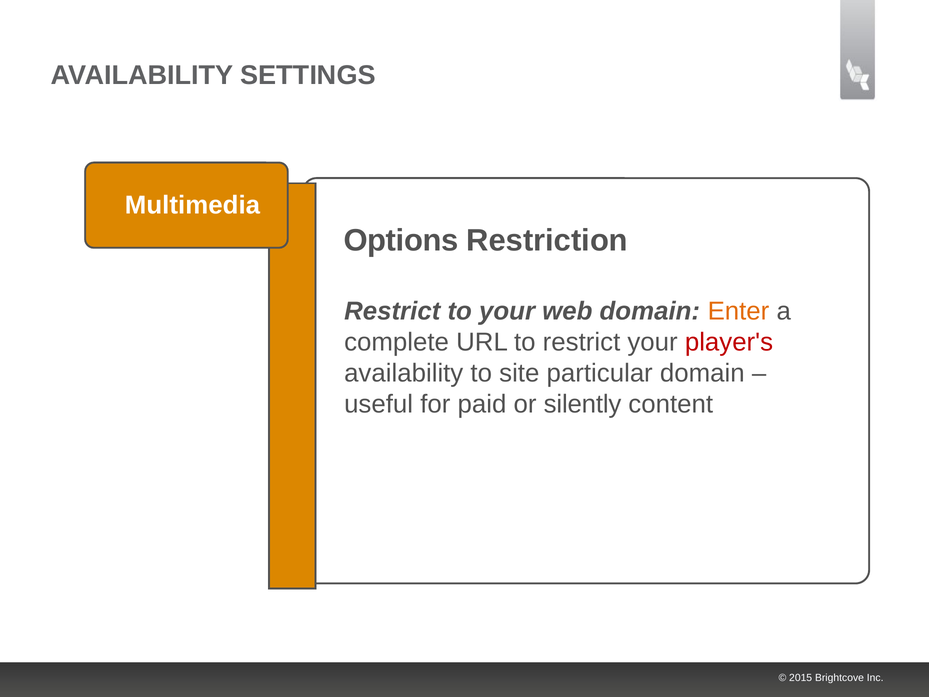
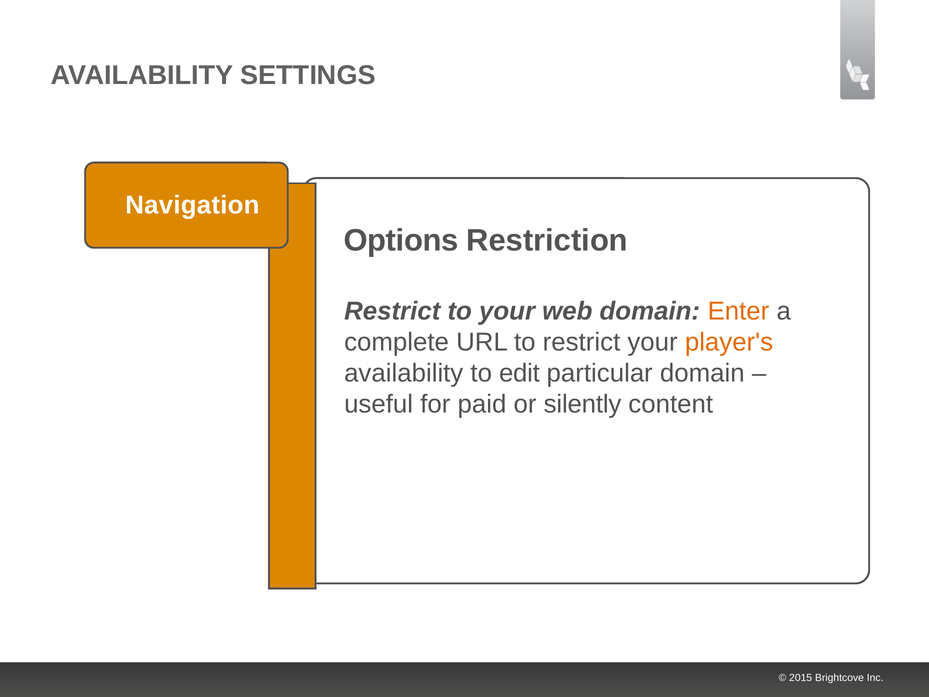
Multimedia: Multimedia -> Navigation (192, 205)
player's colour: red -> orange (729, 342)
site: site -> edit (519, 373)
